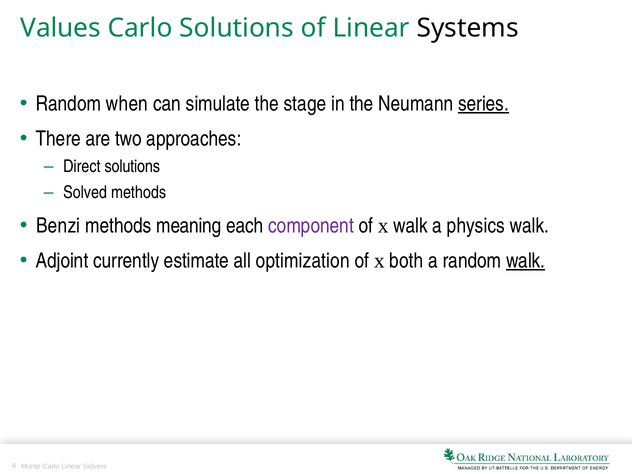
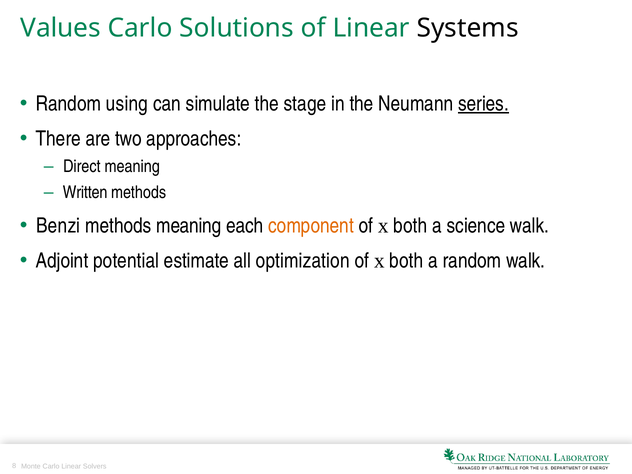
when: when -> using (127, 104)
Direct solutions: solutions -> meaning (132, 167)
Solved: Solved -> Written (85, 193)
component colour: purple -> orange (311, 226)
walk: walk -> both (410, 226)
physics: physics -> science (476, 226)
currently: currently -> potential (126, 261)
walk underline: present -> none (526, 261)
